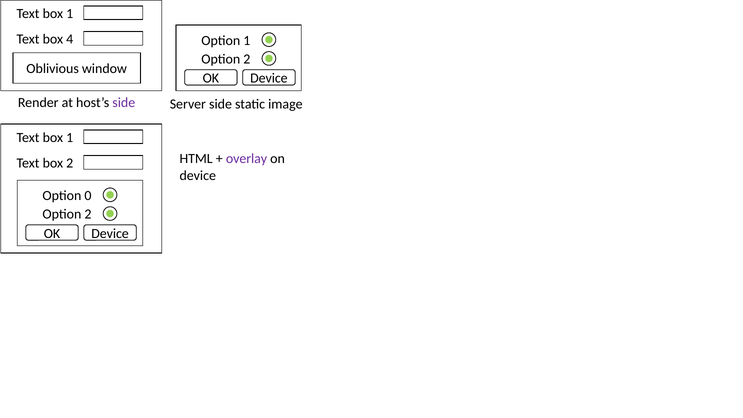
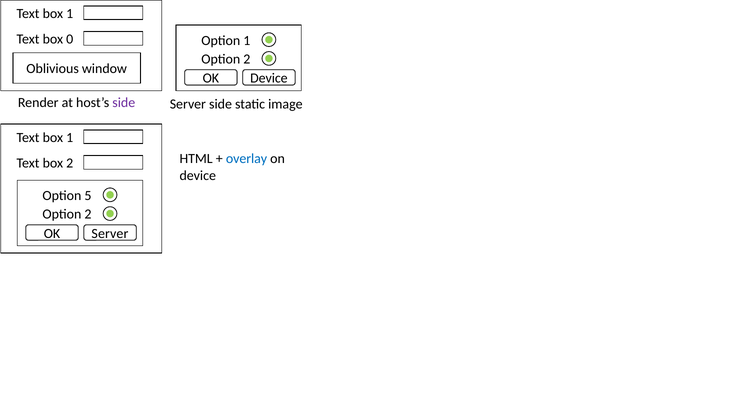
4: 4 -> 0 (70, 39)
overlay colour: purple -> blue (247, 159)
0: 0 -> 5 (88, 196)
Device: Device -> Server (110, 233)
